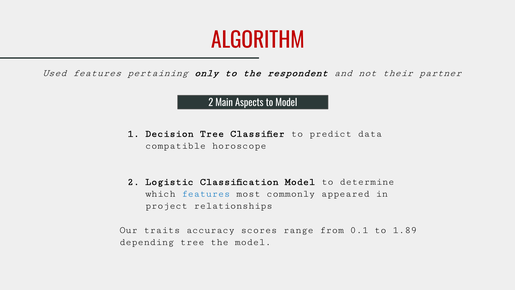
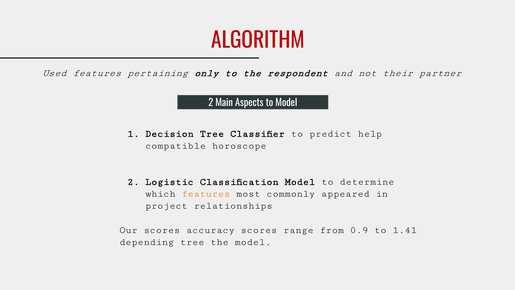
data: data -> help (370, 133)
features colour: blue -> orange (206, 193)
Our traits: traits -> scores (162, 229)
0.1: 0.1 -> 0.9 (359, 229)
1.89: 1.89 -> 1.41 (405, 229)
